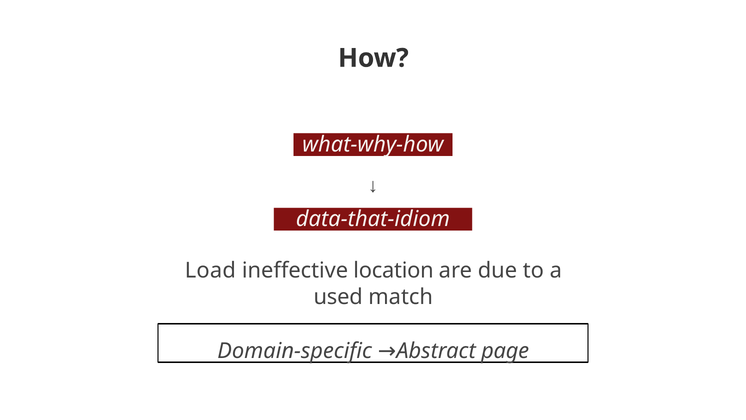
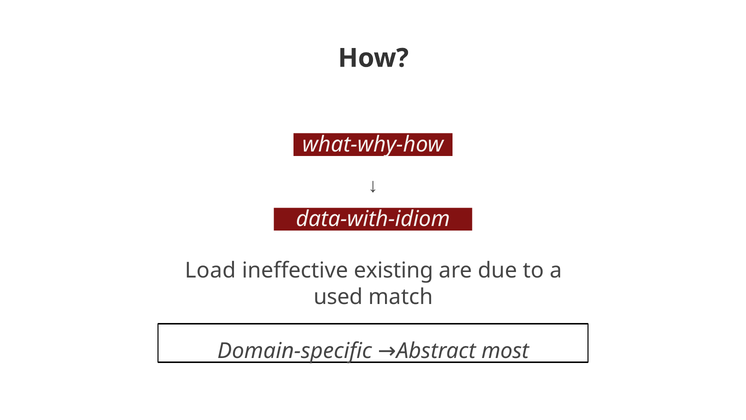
data-that-idiom: data-that-idiom -> data-with-idiom (373, 219)
location: location -> existing (393, 270)
page: page -> most (505, 350)
